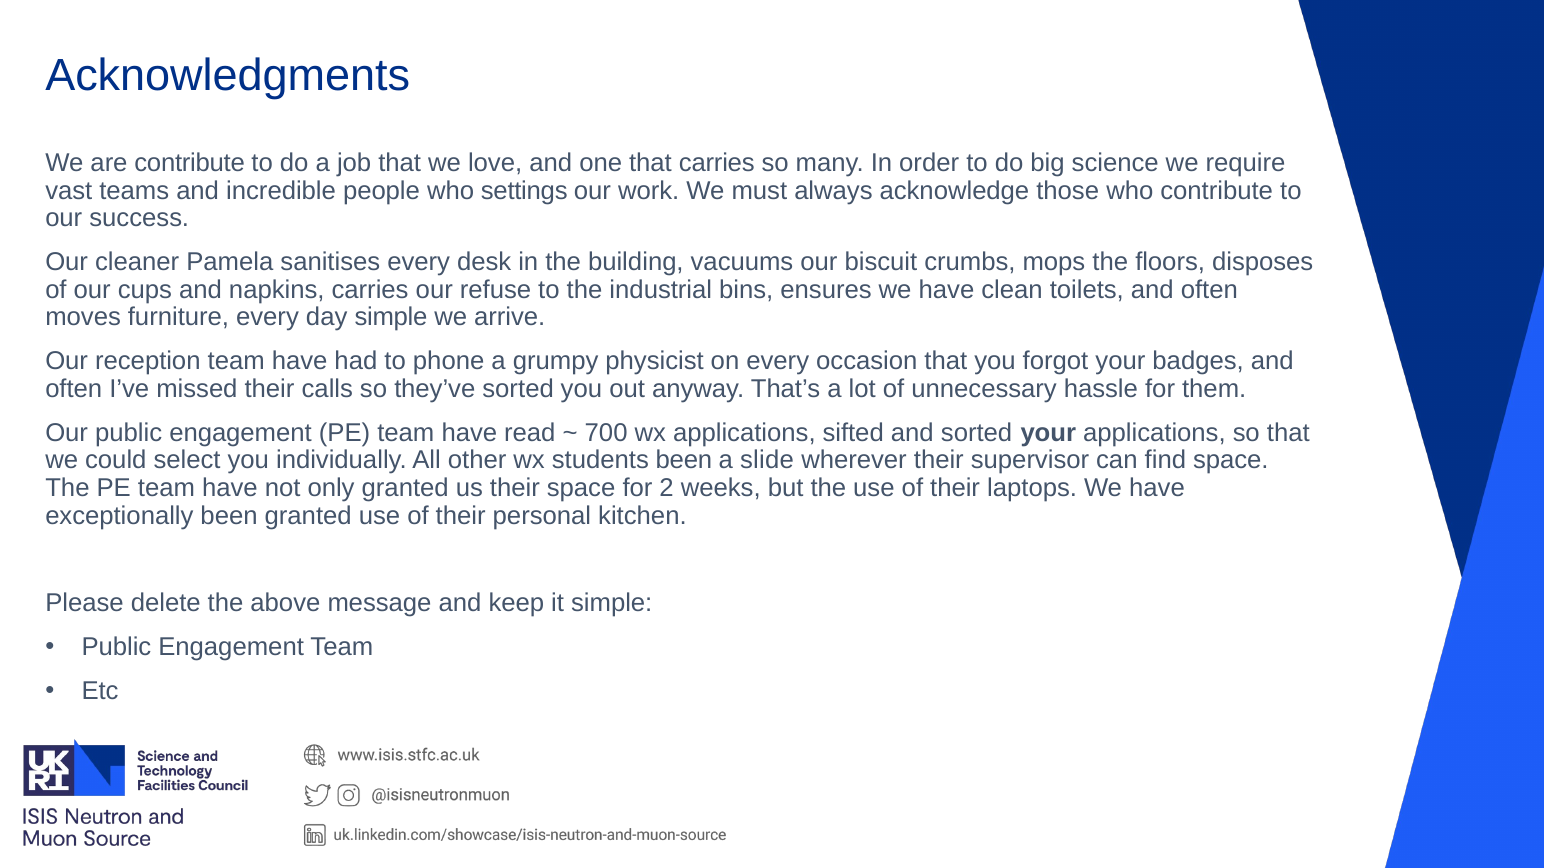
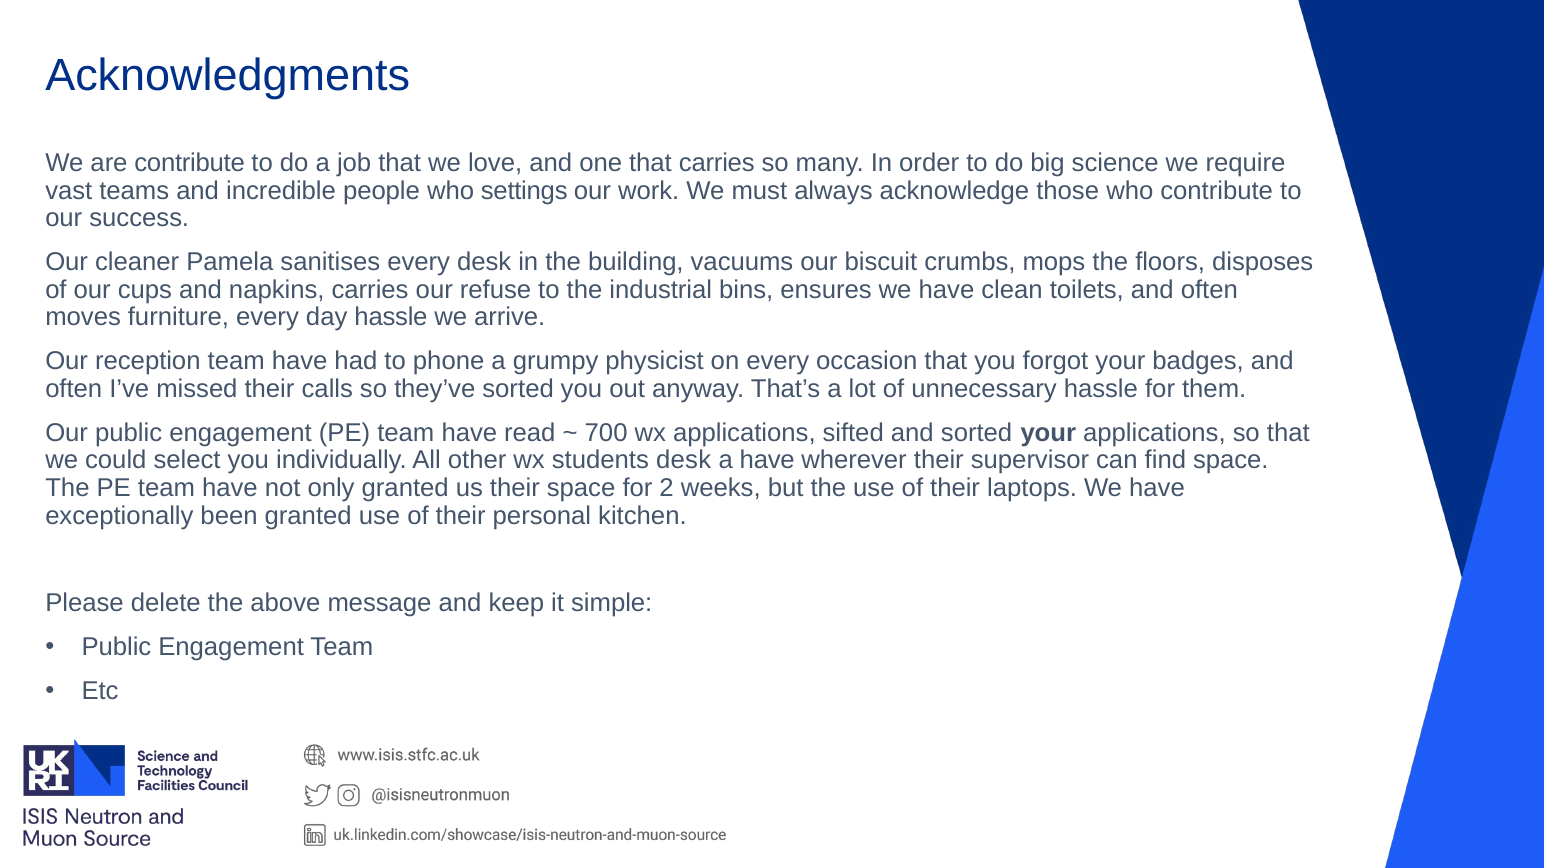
day simple: simple -> hassle (391, 318)
students been: been -> desk (684, 461)
a slide: slide -> have (767, 461)
